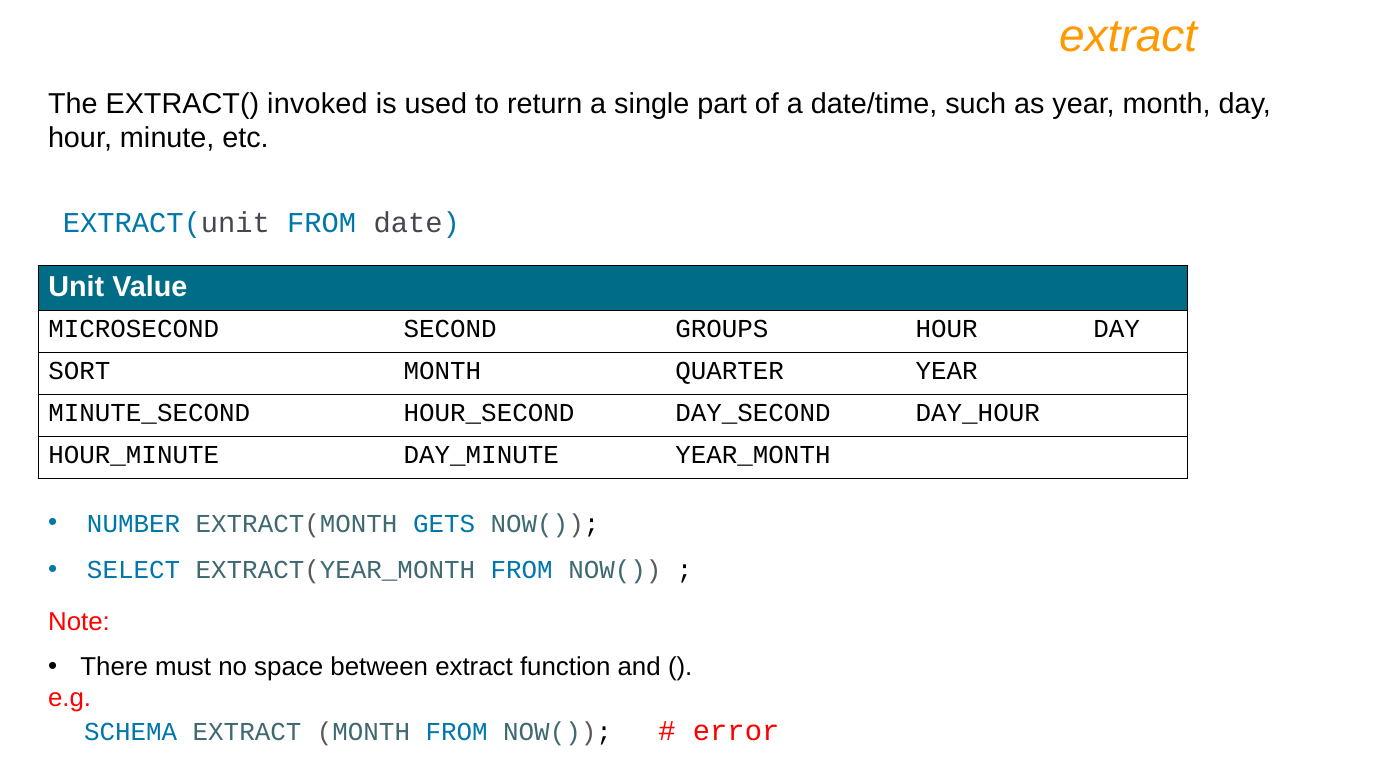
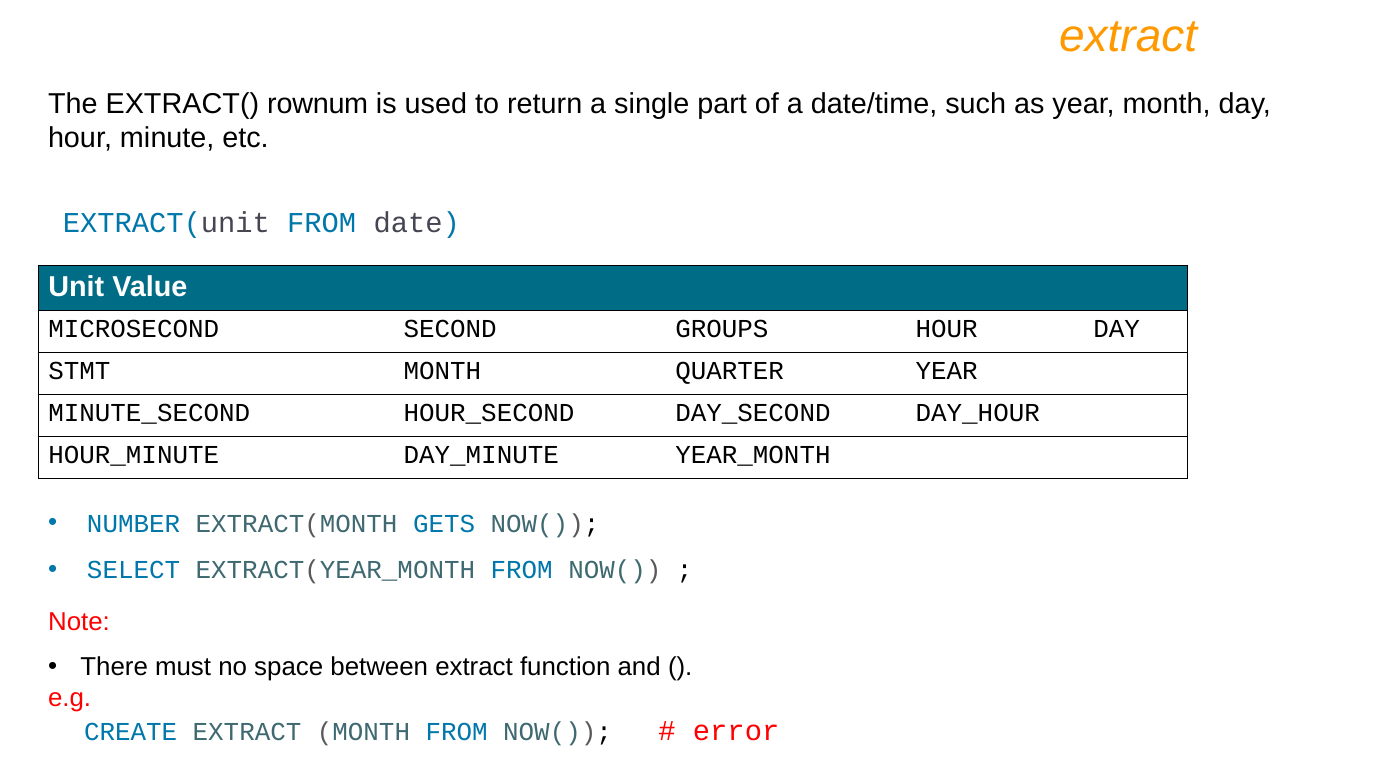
invoked: invoked -> rownum (318, 104)
SORT: SORT -> STMT (79, 371)
SCHEMA: SCHEMA -> CREATE (131, 732)
